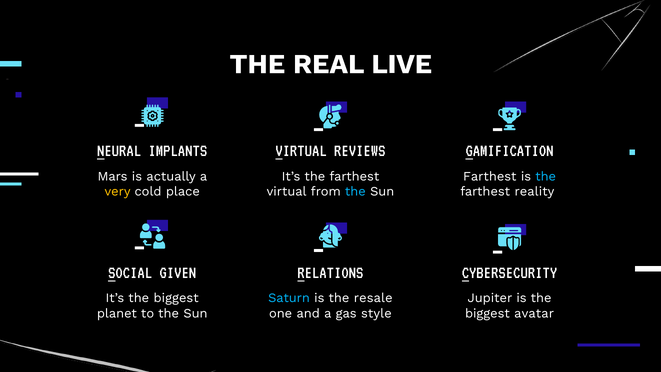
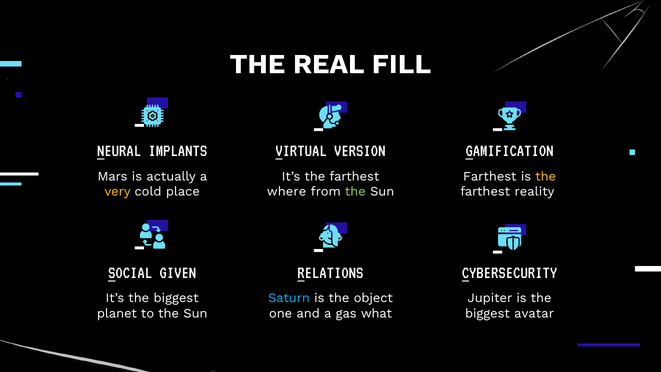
LIVE: LIVE -> FILL (401, 64)
REVIEWS: REVIEWS -> VERSION (360, 150)
the colour: light blue -> yellow (546, 176)
virtual: virtual -> where (287, 192)
the colour: light blue -> light green (355, 192)
resale: resale -> object (373, 298)
style: style -> what (376, 314)
